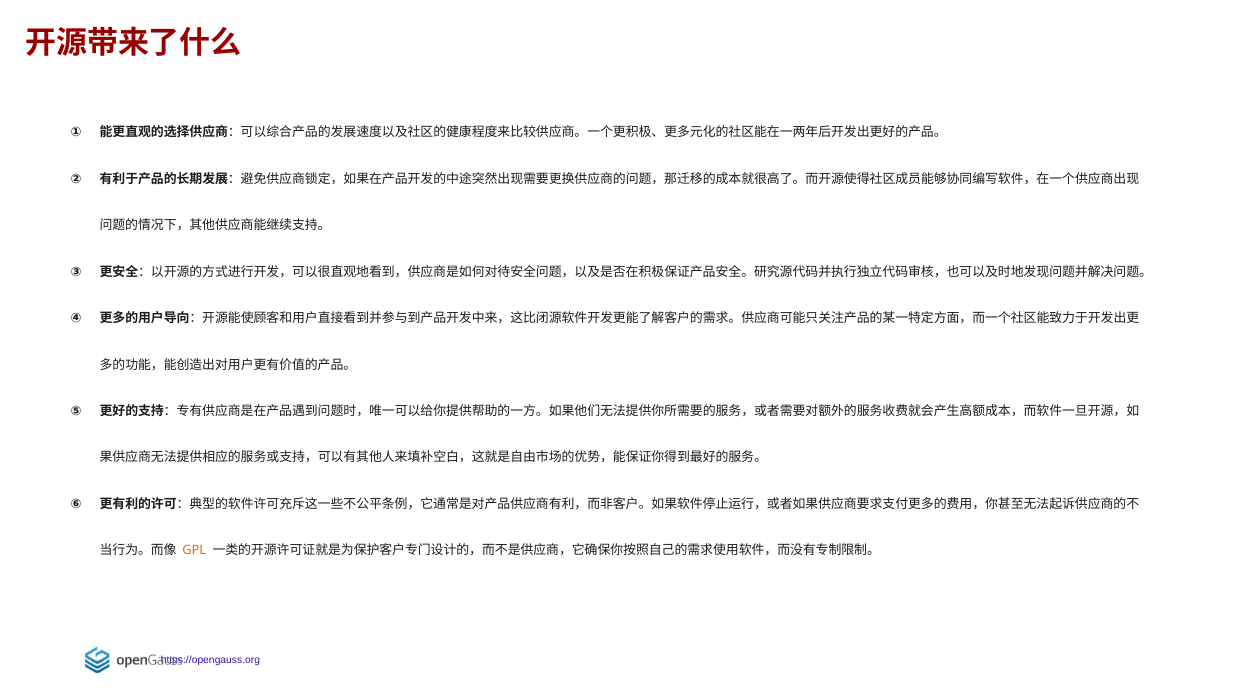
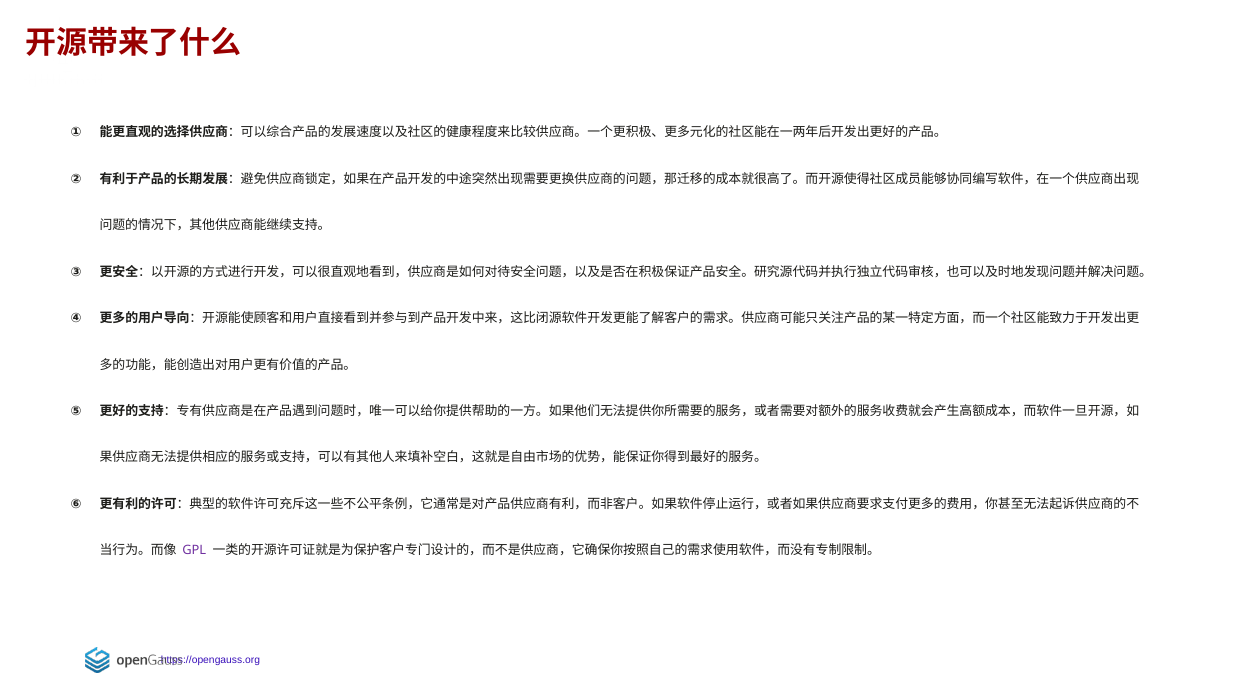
GPL colour: orange -> purple (194, 551)
